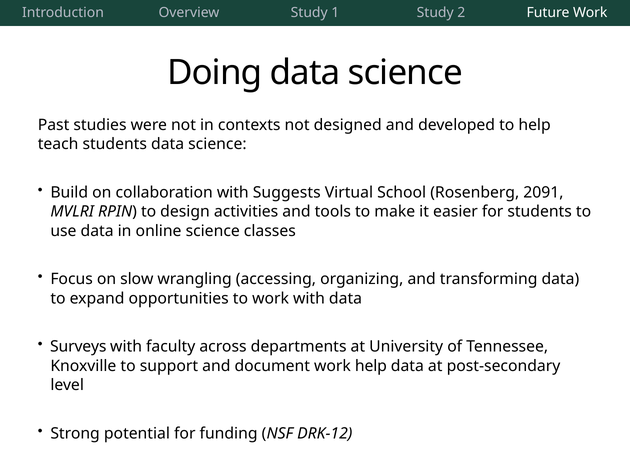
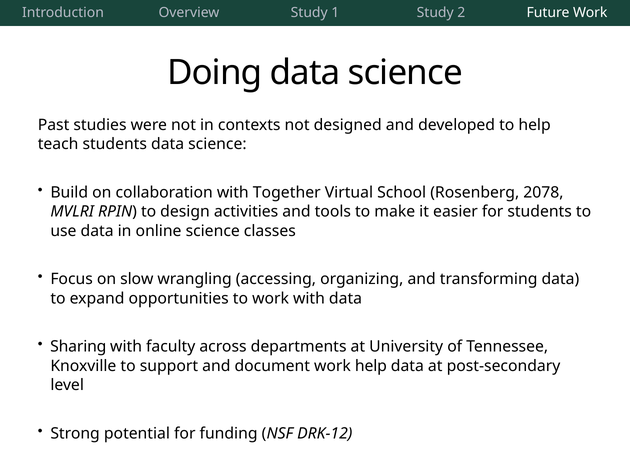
Suggests: Suggests -> Together (287, 193)
2091: 2091 -> 2078 (543, 193)
Surveys: Surveys -> Sharing (78, 347)
